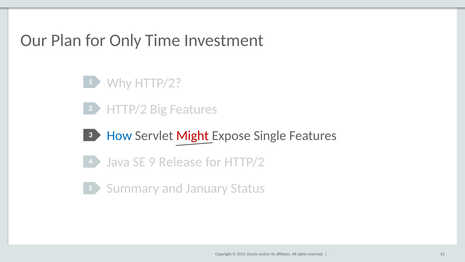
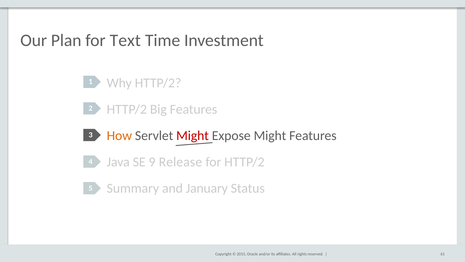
Only: Only -> Text (125, 40)
How colour: blue -> orange (119, 135)
Expose Single: Single -> Might (270, 135)
